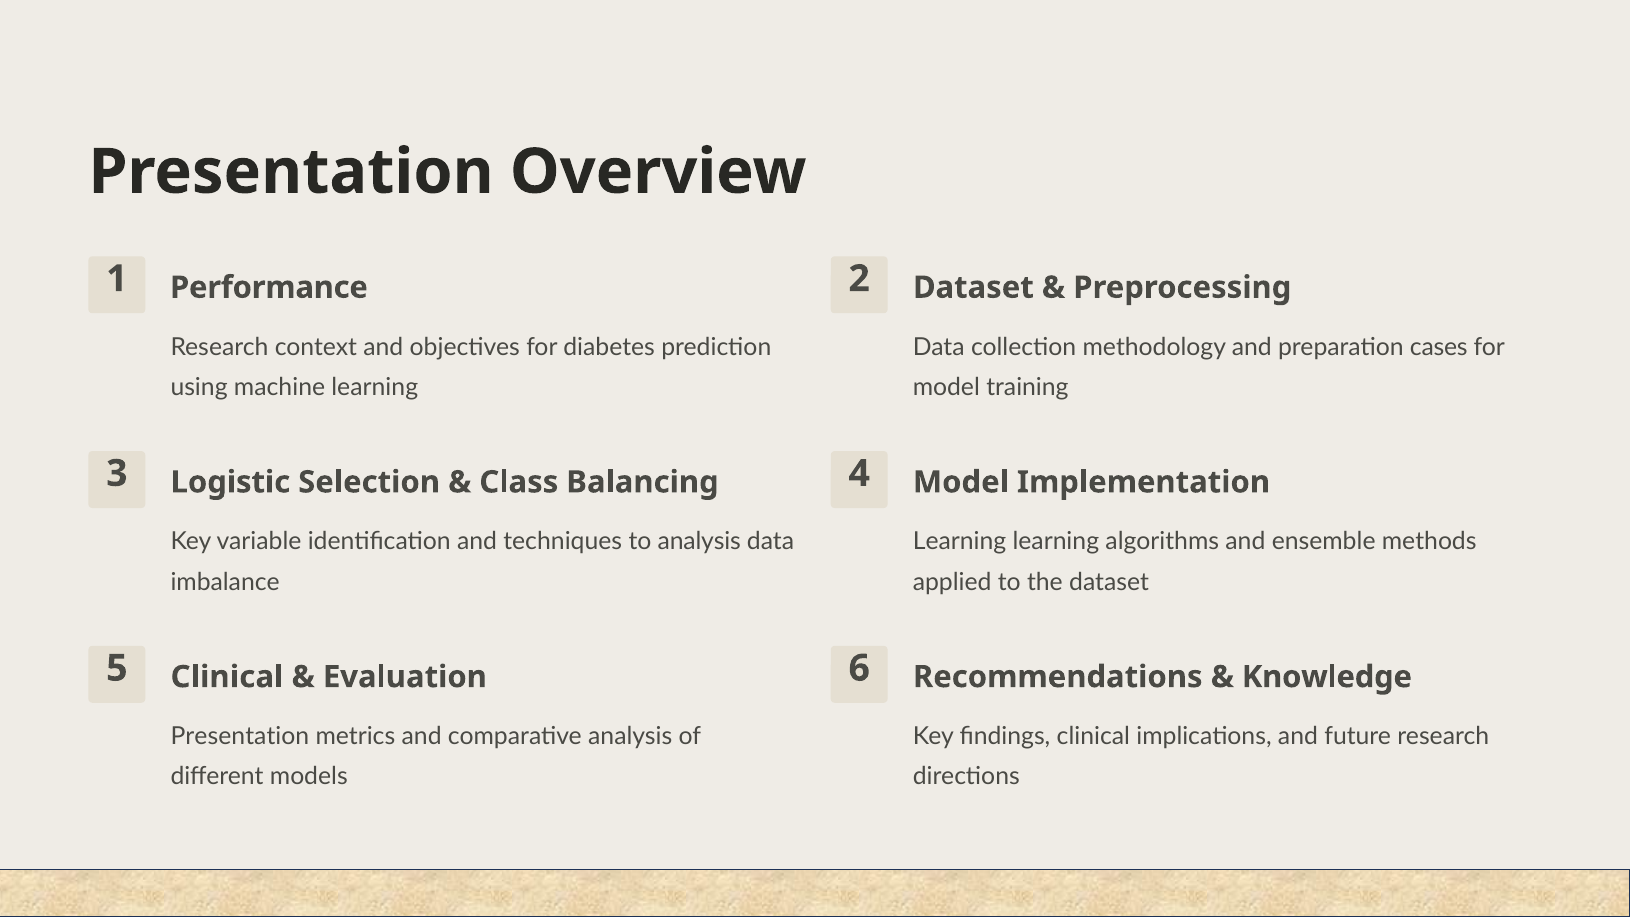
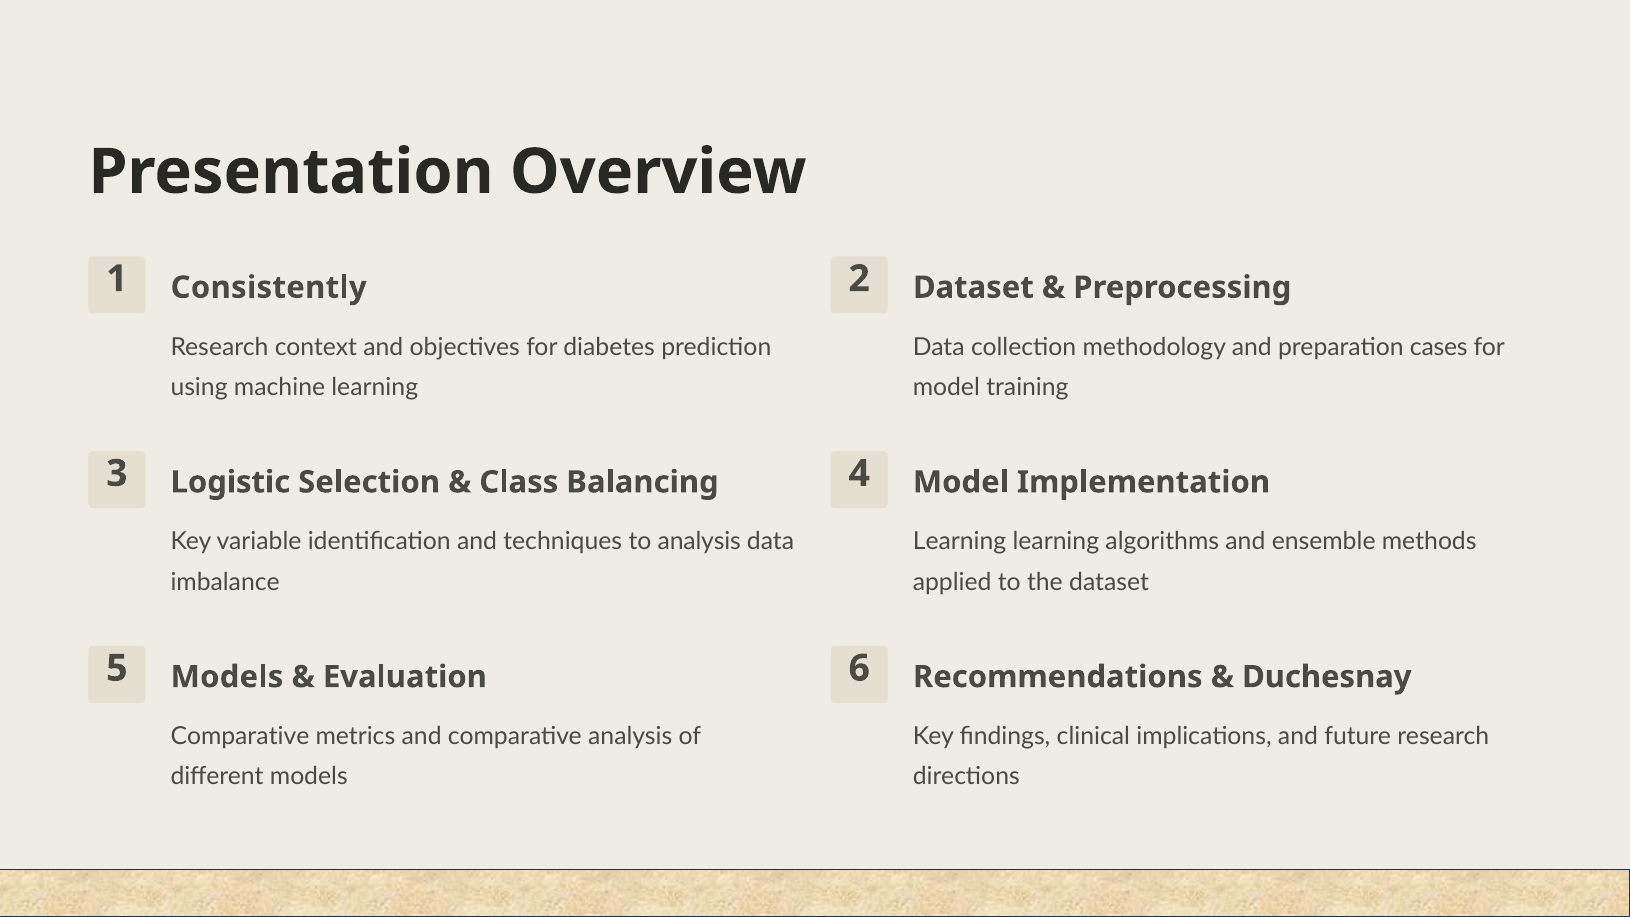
Performance: Performance -> Consistently (269, 287)
5 Clinical: Clinical -> Models (227, 677)
Knowledge: Knowledge -> Duchesnay (1327, 677)
Presentation: Presentation -> Comparative (240, 736)
